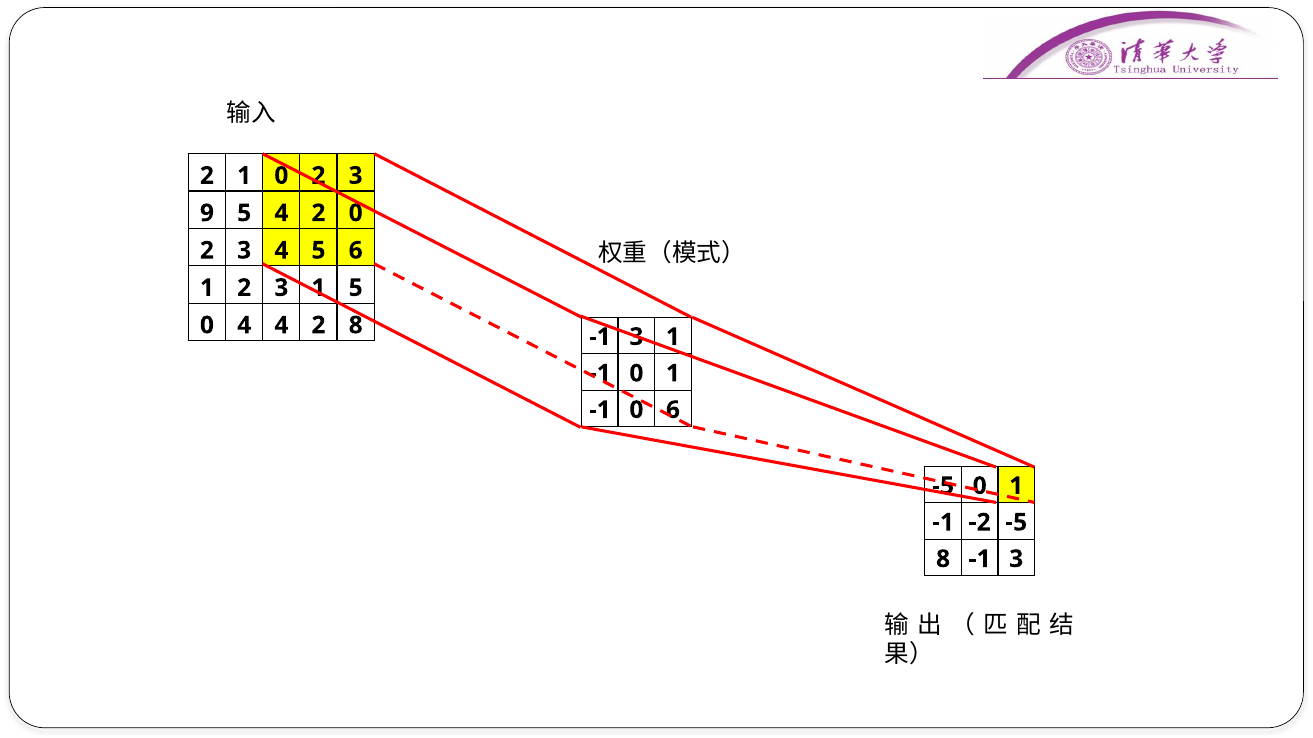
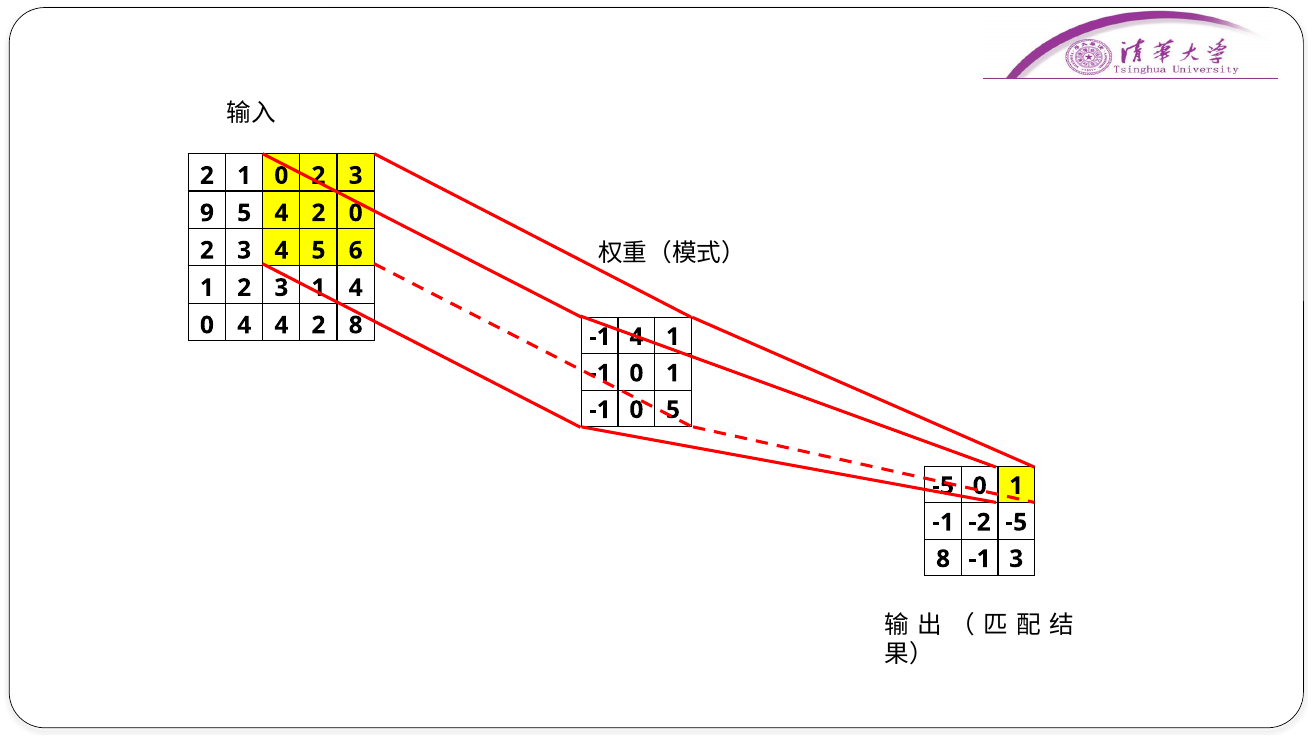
1 5: 5 -> 4 (356, 288)
2 8 -1 3: 3 -> 4 (636, 337)
0 6: 6 -> 5 (673, 410)
